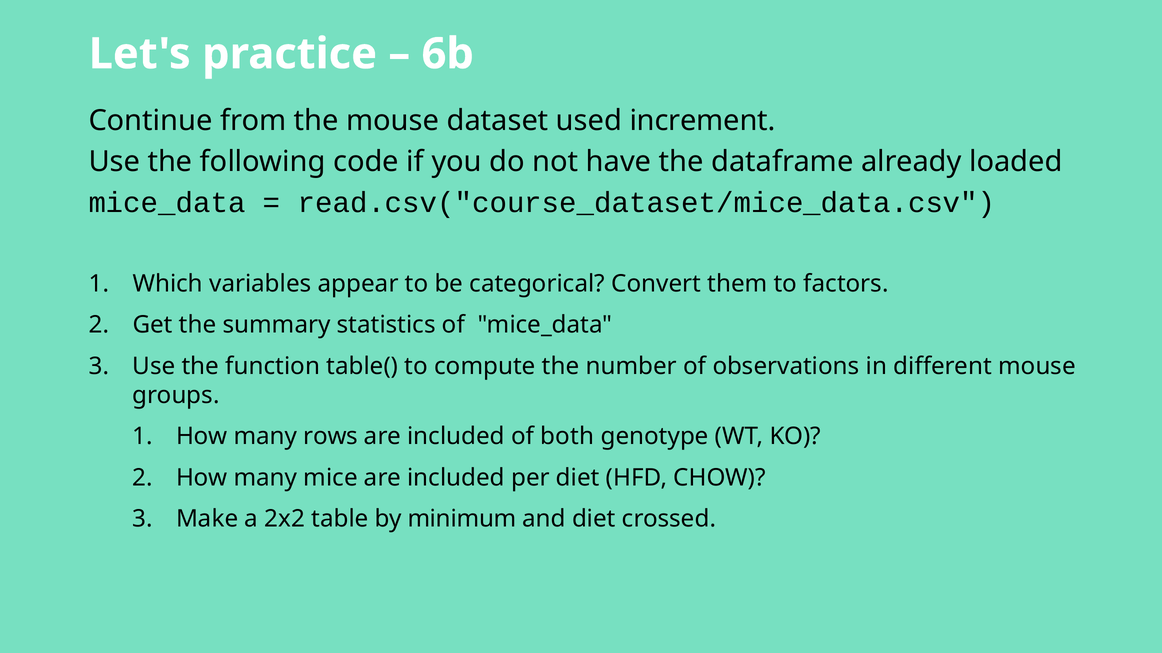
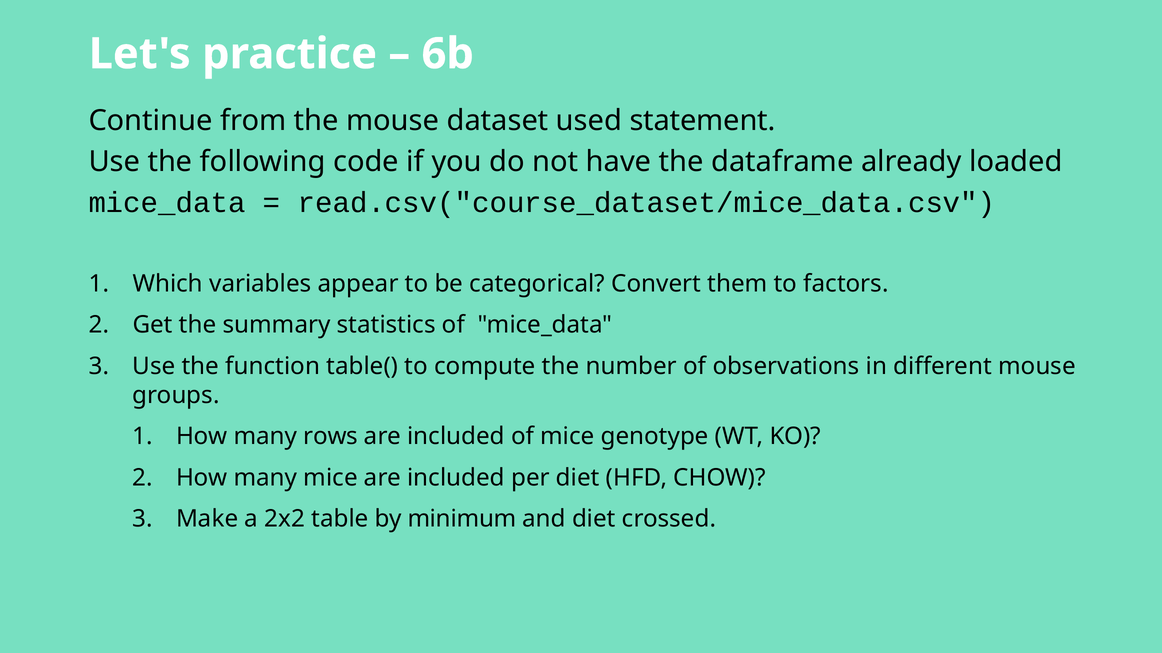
increment: increment -> statement (703, 121)
of both: both -> mice (567, 437)
